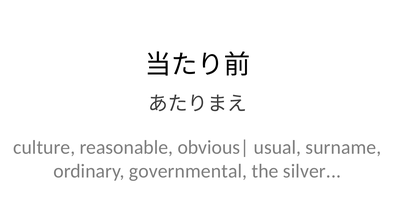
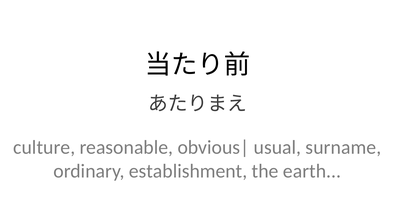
governmental: governmental -> establishment (188, 171)
silver: silver -> earth (312, 171)
